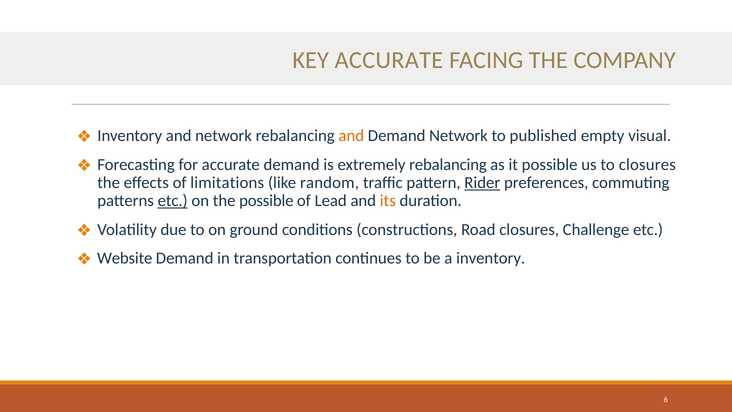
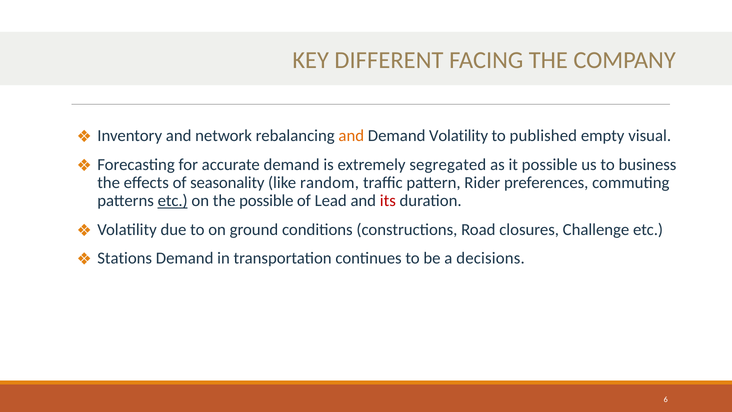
KEY ACCURATE: ACCURATE -> DIFFERENT (389, 60)
Demand Network: Network -> Volatility (459, 136)
extremely rebalancing: rebalancing -> segregated (448, 164)
to closures: closures -> business (647, 164)
limitations: limitations -> seasonality (227, 182)
Rider underline: present -> none (482, 182)
its colour: orange -> red (388, 201)
Website: Website -> Stations (125, 258)
a inventory: inventory -> decisions (491, 258)
